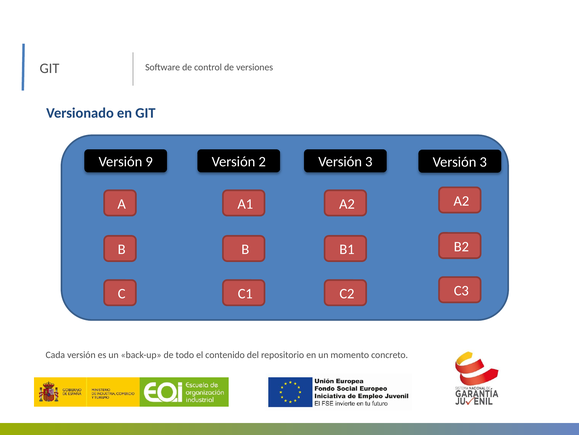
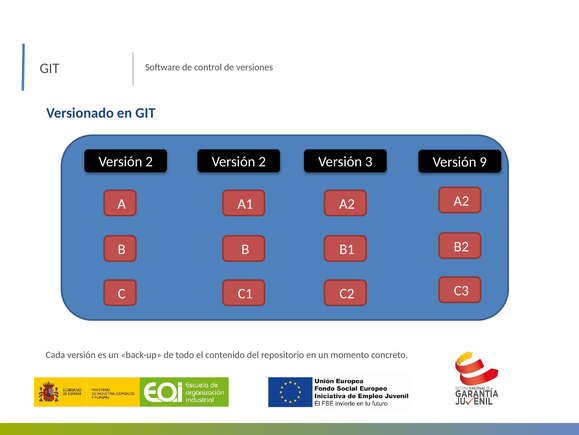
9: 9 -> 2 (149, 162)
3 Versión 3: 3 -> 9 (483, 162)
